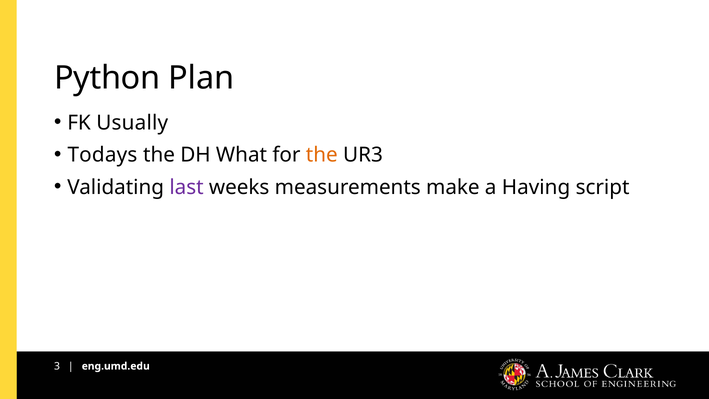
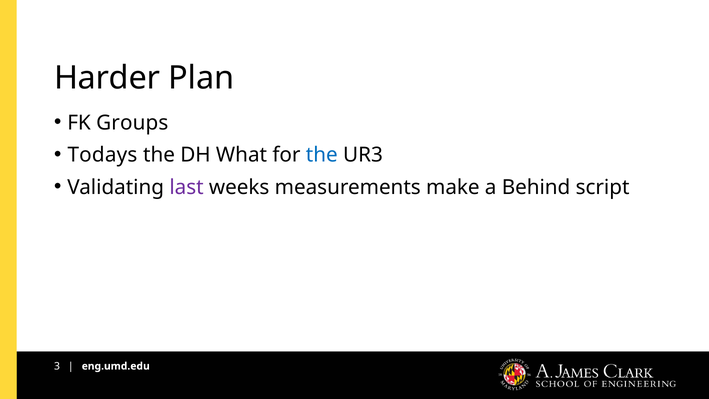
Python: Python -> Harder (107, 78)
Usually: Usually -> Groups (132, 123)
the colour: orange -> blue (322, 155)
Having: Having -> Behind (536, 187)
